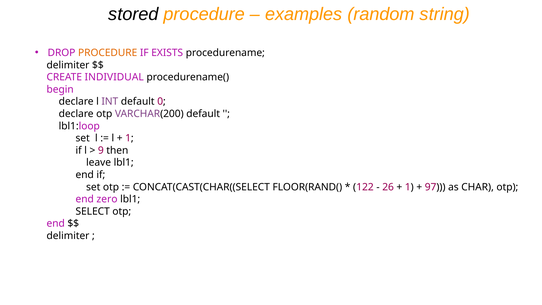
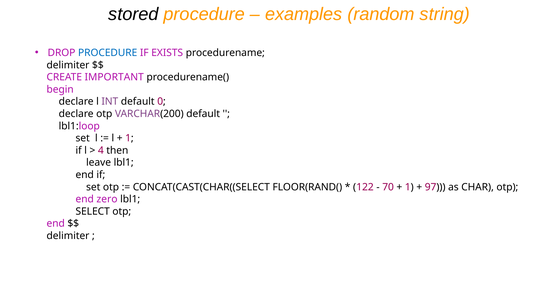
PROCEDURE colour: orange -> blue (108, 53)
INDIVIDUAL: INDIVIDUAL -> IMPORTANT (114, 77)
9: 9 -> 4 (101, 150)
26: 26 -> 70 (388, 187)
